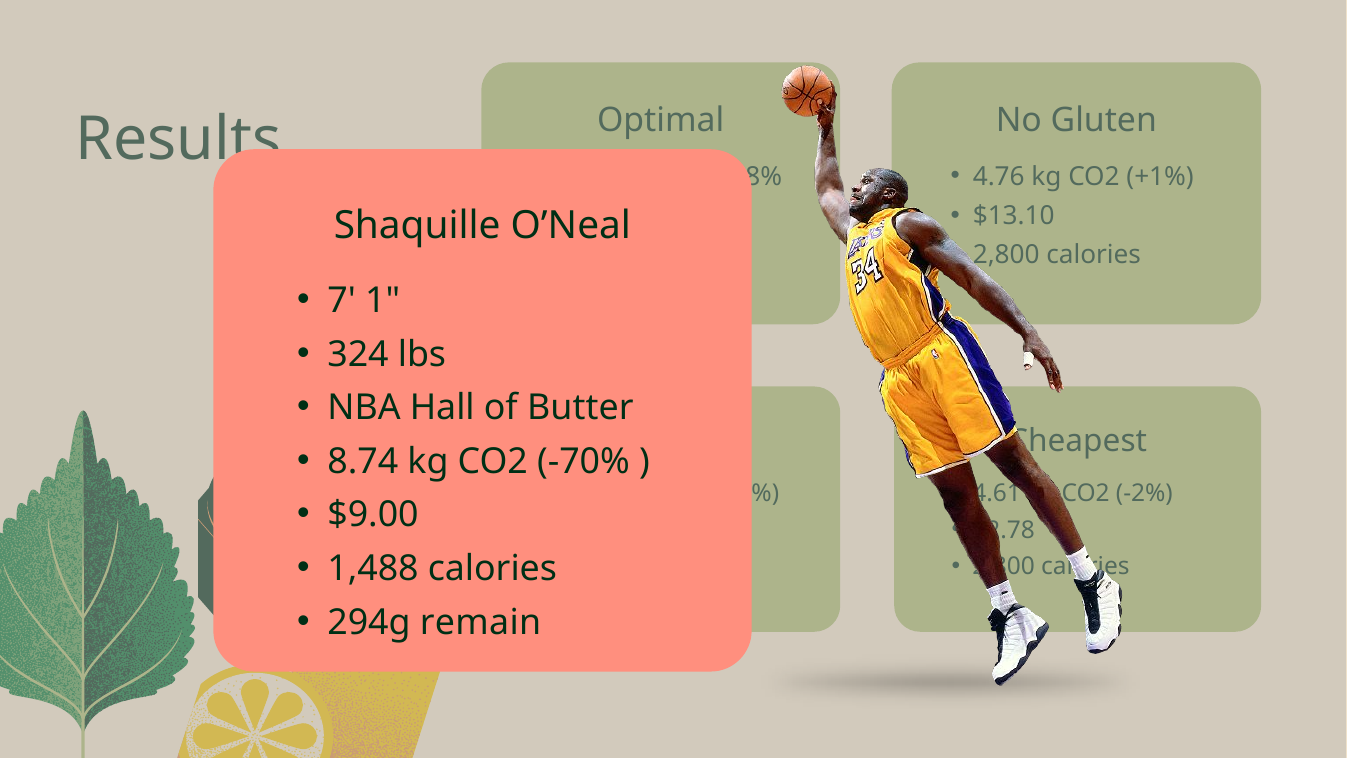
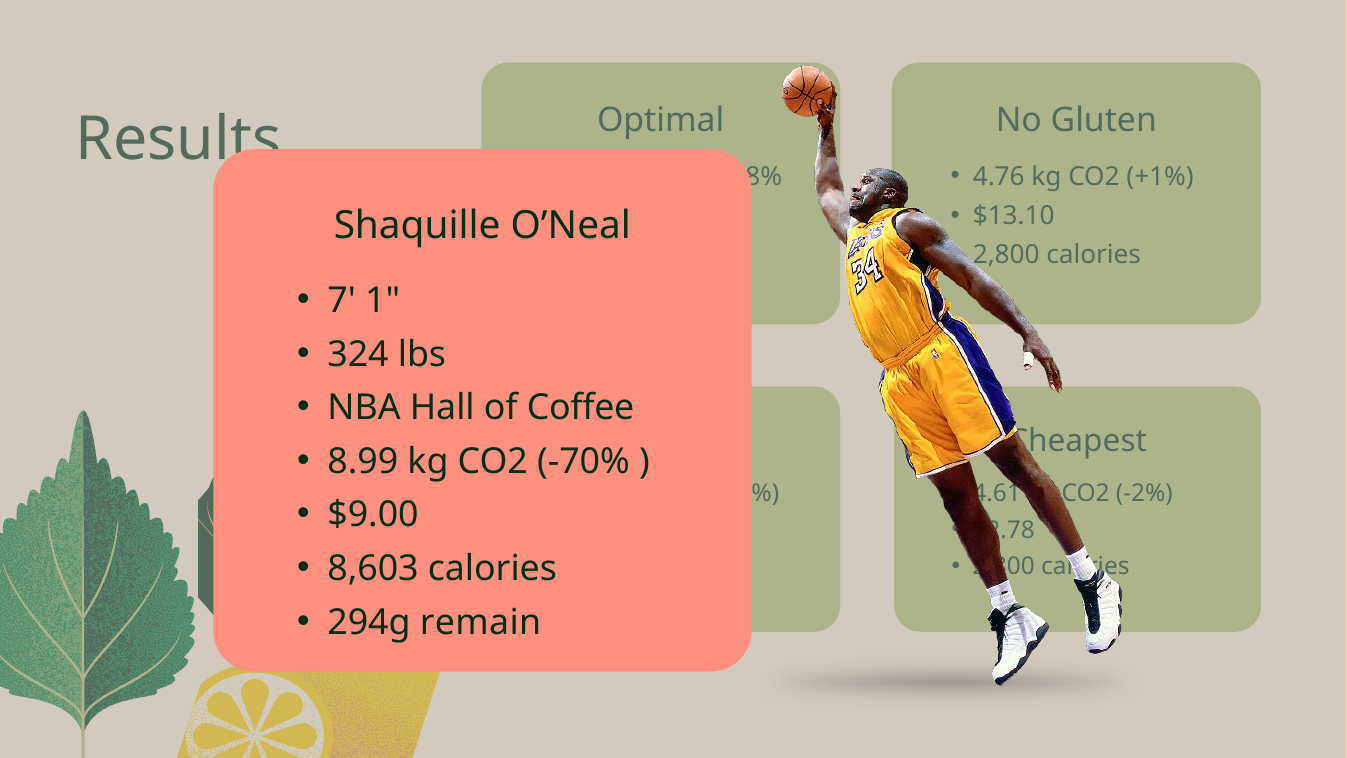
Butter: Butter -> Coffee (581, 408)
8.74: 8.74 -> 8.99 (363, 461)
1,488: 1,488 -> 8,603 (373, 569)
